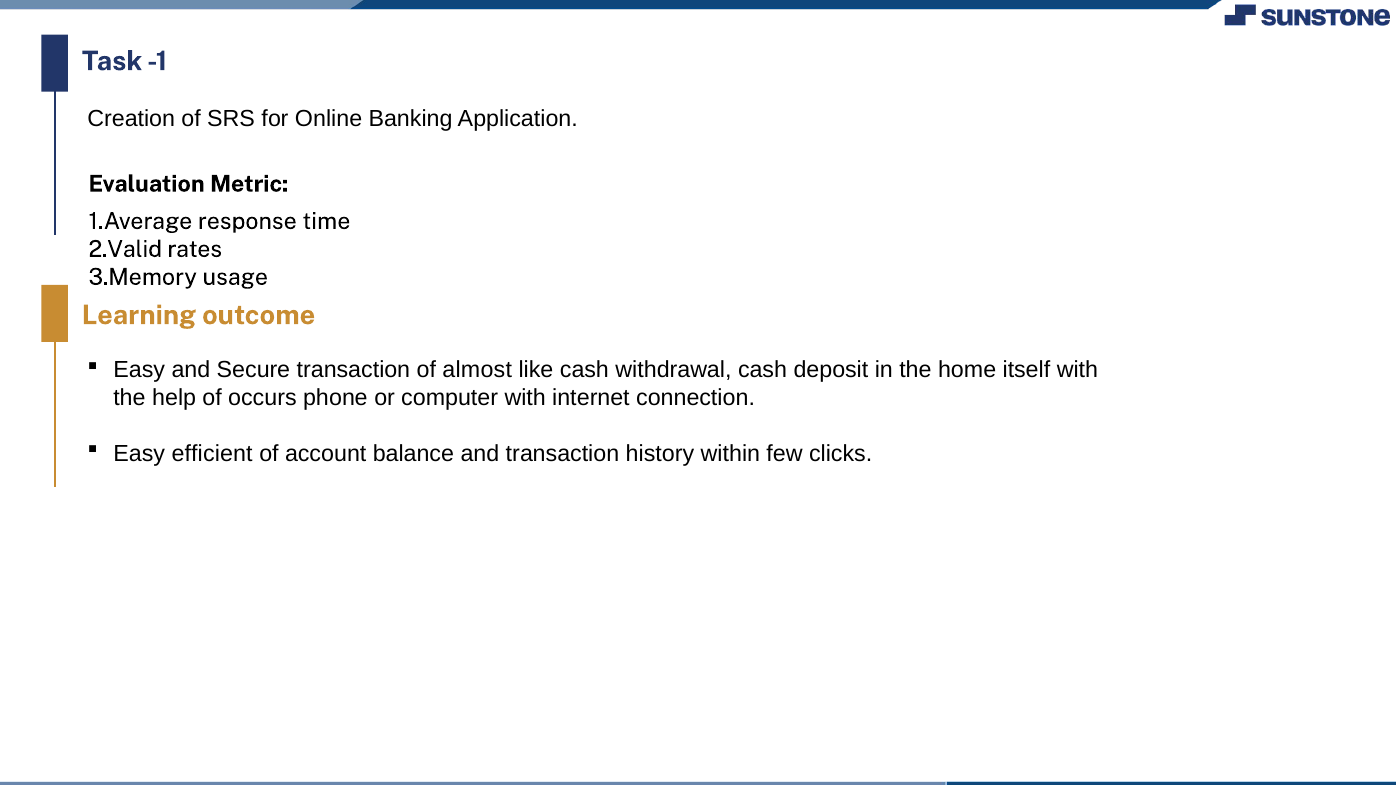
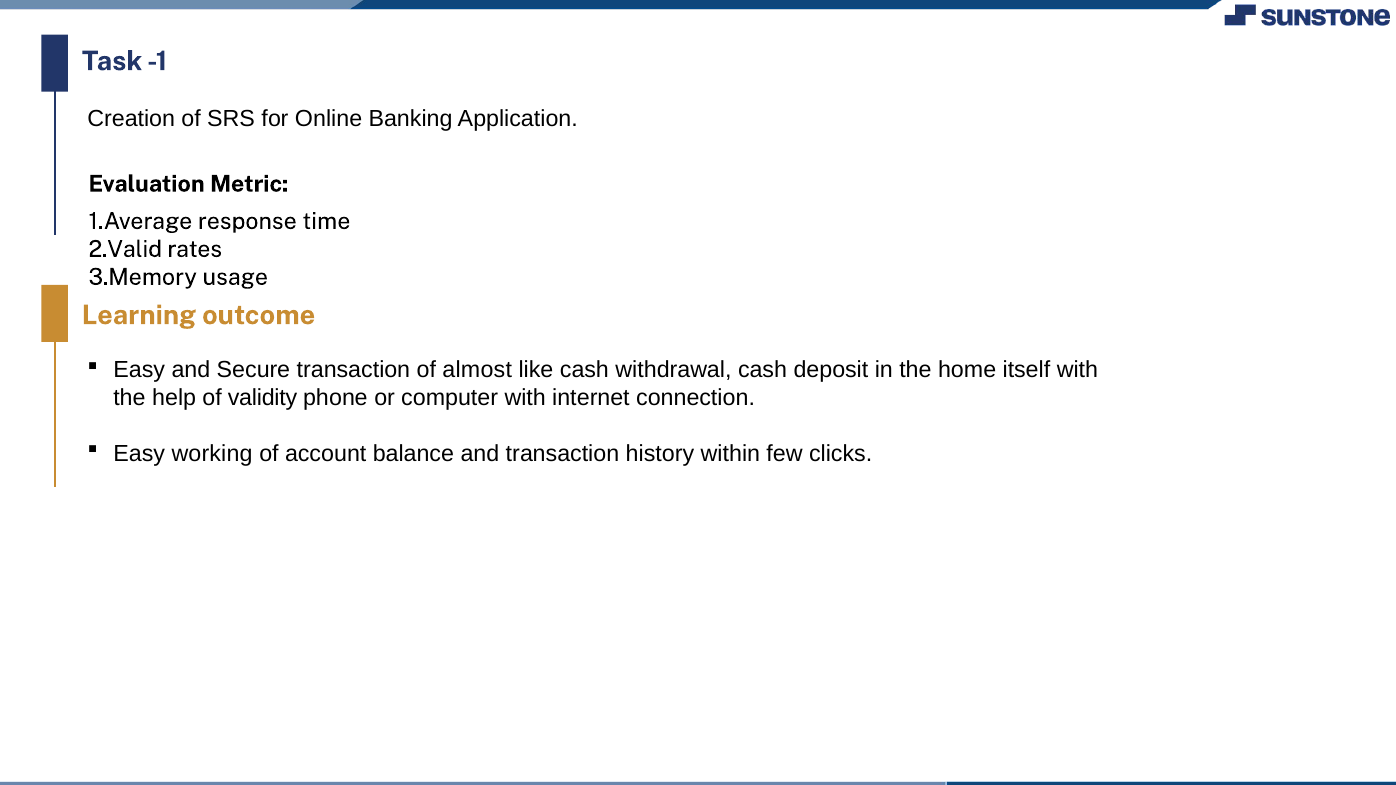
occurs: occurs -> validity (263, 398)
efficient: efficient -> working (212, 454)
